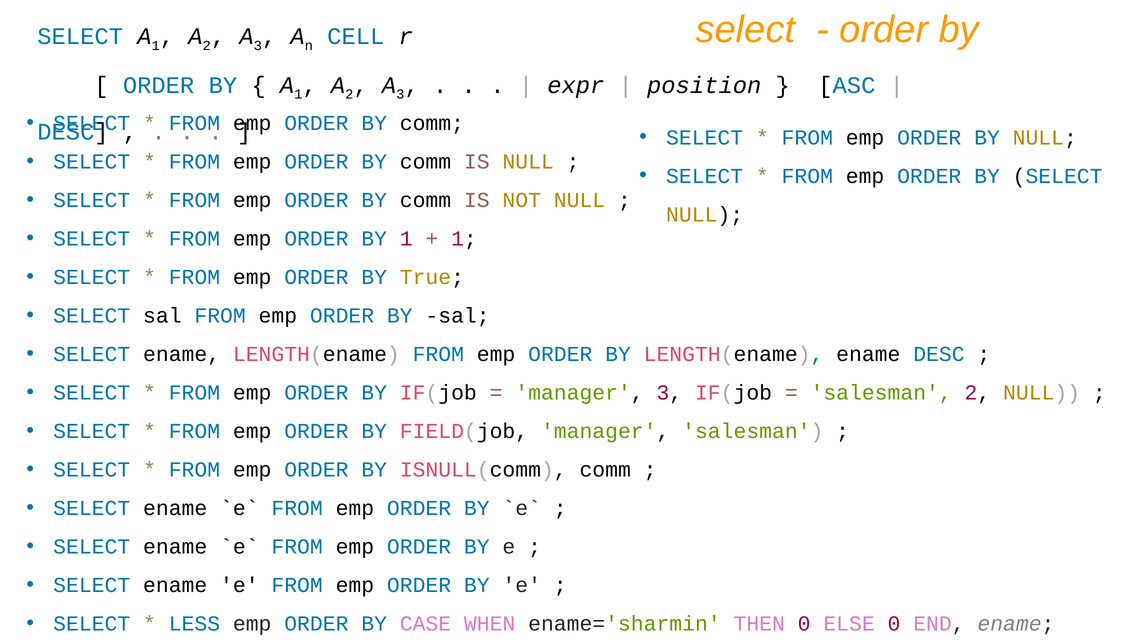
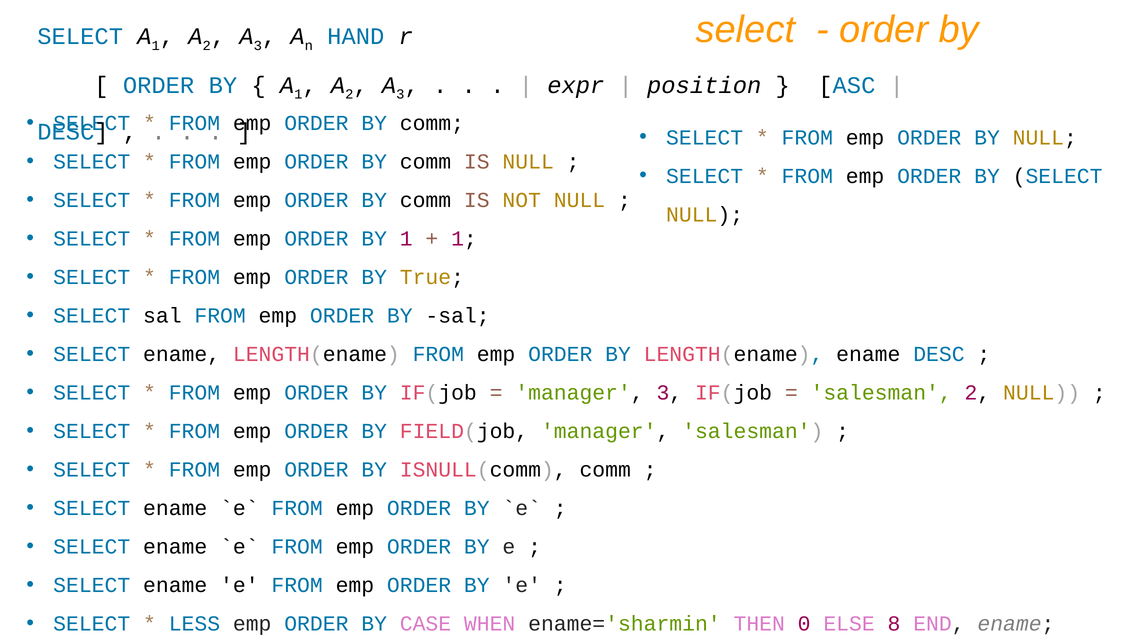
CELL: CELL -> HAND (356, 36)
ELSE 0: 0 -> 8 (894, 624)
